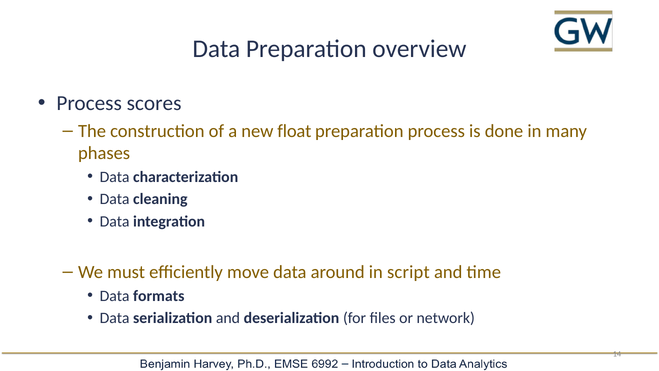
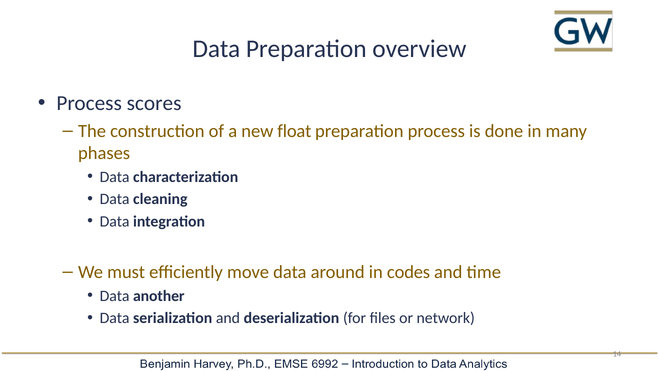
script: script -> codes (409, 272)
formats: formats -> another (159, 296)
